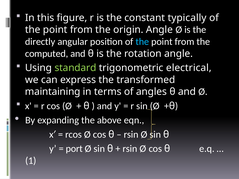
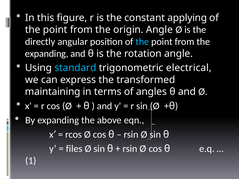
typically: typically -> applying (187, 18)
computed: computed -> expanding (47, 54)
standard colour: light green -> light blue (75, 68)
port: port -> files (74, 149)
